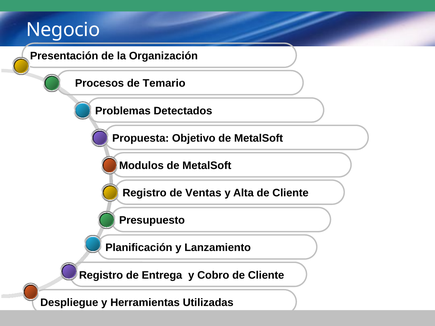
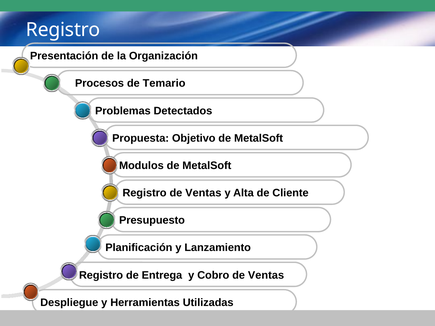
Negocio: Negocio -> Registro (63, 30)
Cobro de Cliente: Cliente -> Ventas (266, 275)
